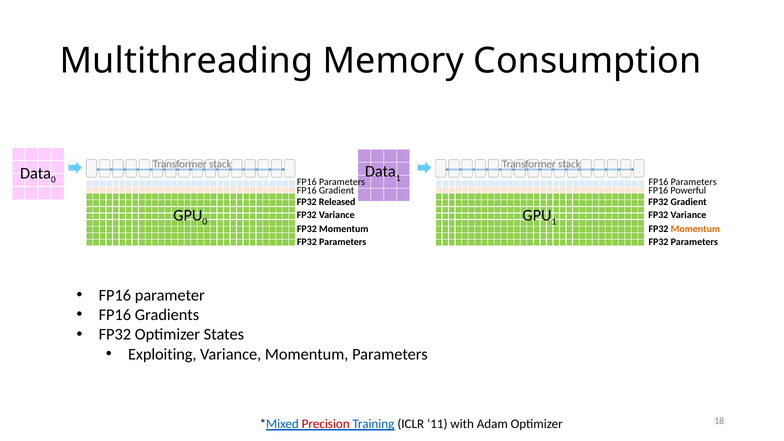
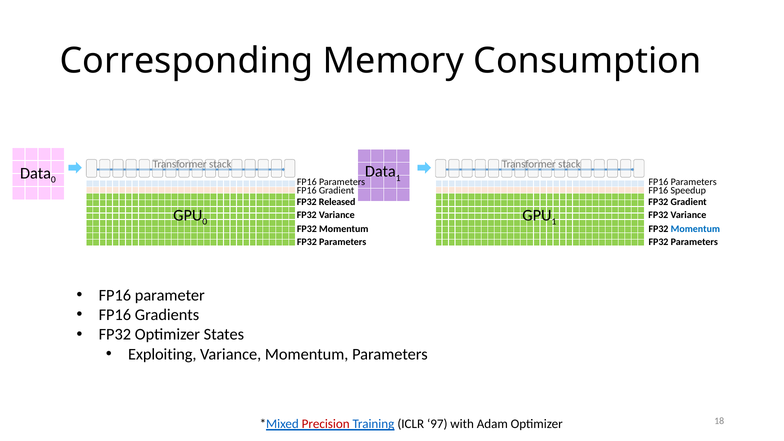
Multithreading: Multithreading -> Corresponding (187, 61)
Powerful: Powerful -> Speedup (688, 190)
Momentum colour: orange -> blue (695, 229)
11: 11 -> 97 (437, 424)
